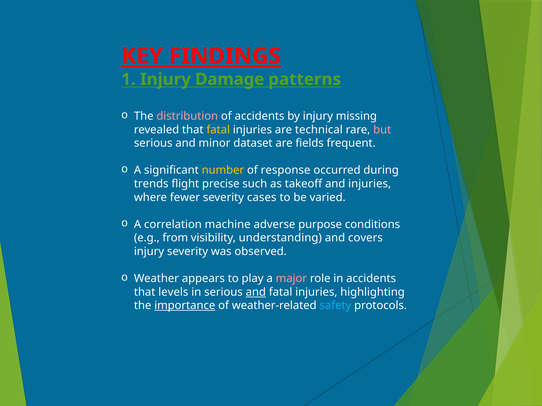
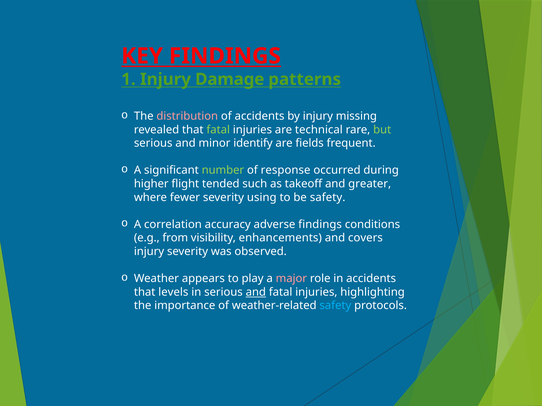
fatal colour: yellow -> light green (218, 130)
but colour: pink -> light green (382, 130)
dataset: dataset -> identify (253, 143)
number colour: yellow -> light green (223, 170)
trends: trends -> higher (151, 184)
precise: precise -> tended (221, 184)
and injuries: injuries -> greater (370, 184)
cases: cases -> using (262, 198)
be varied: varied -> safety (328, 198)
machine: machine -> accuracy (228, 225)
adverse purpose: purpose -> findings (320, 225)
understanding: understanding -> enhancements (280, 238)
importance underline: present -> none (185, 306)
